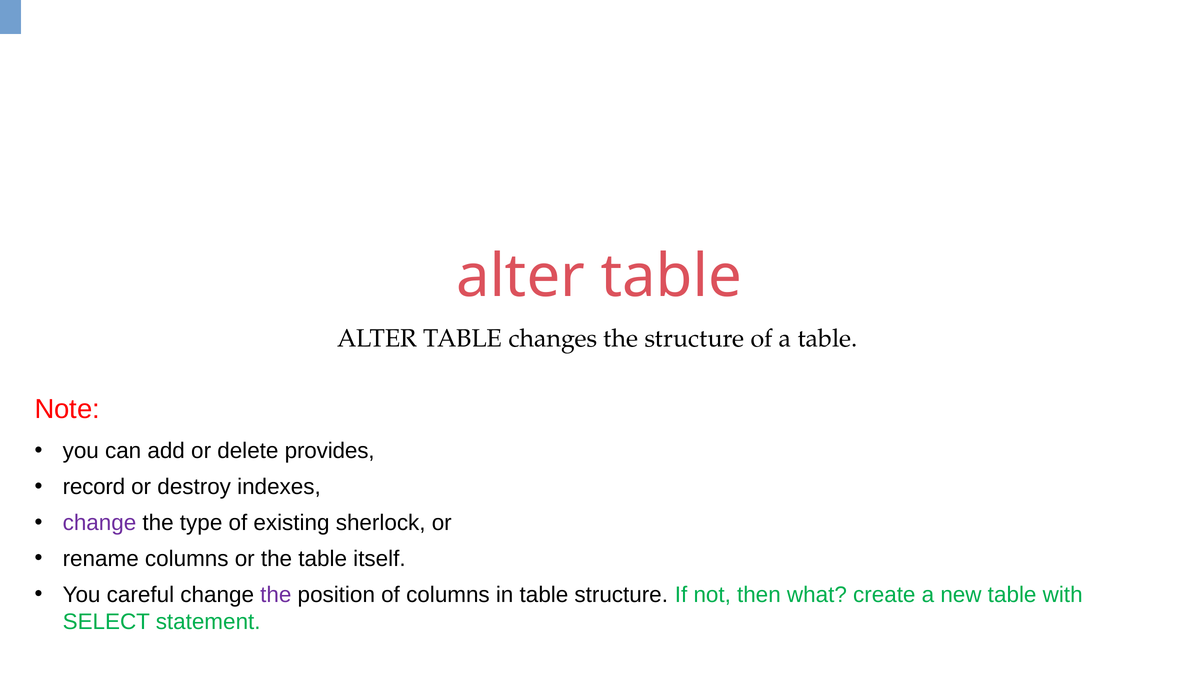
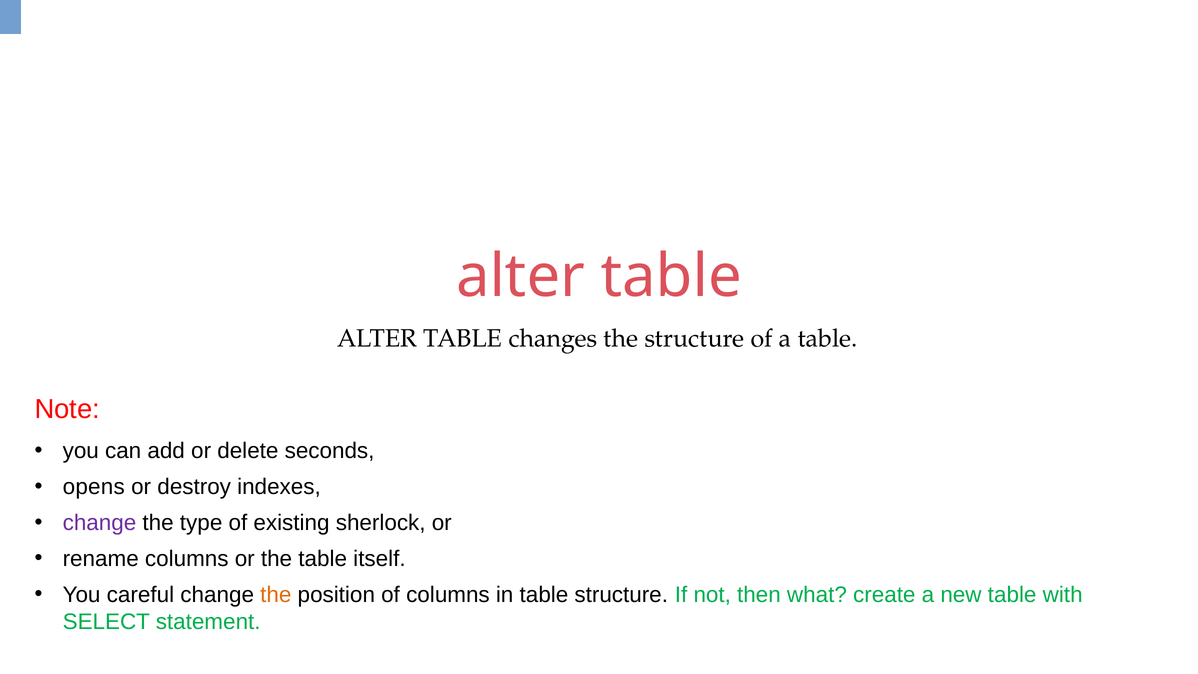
provides: provides -> seconds (330, 451)
record: record -> opens (94, 487)
the colour: purple -> orange (276, 595)
